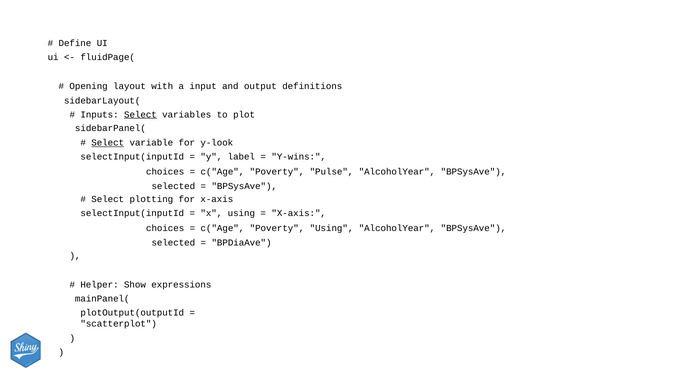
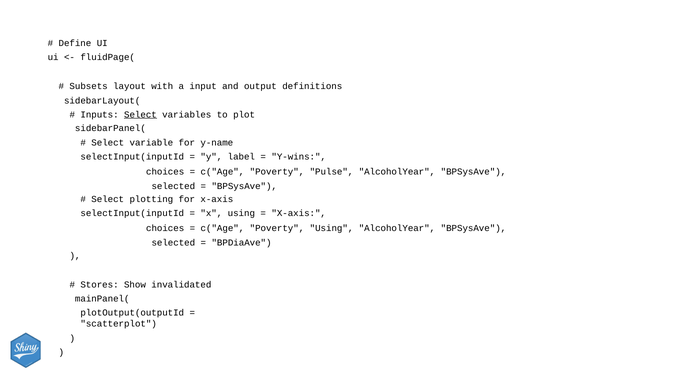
Opening: Opening -> Subsets (89, 86)
Select underline: present -> none (108, 143)
y-look: y-look -> y-name (217, 143)
Helper: Helper -> Stores (100, 284)
expressions: expressions -> invalidated (181, 284)
